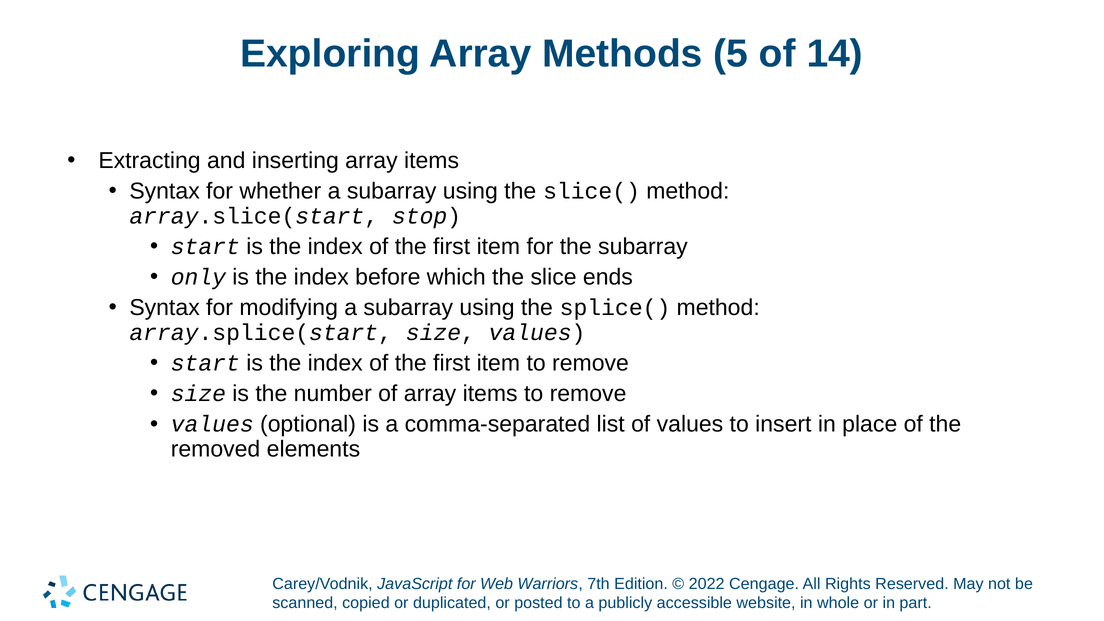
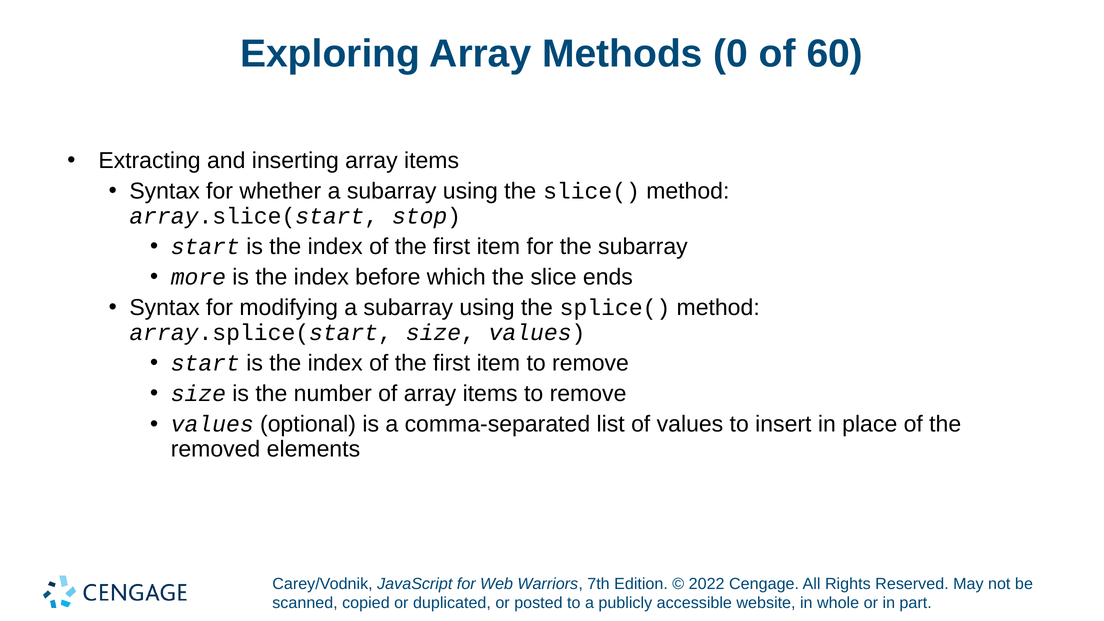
5: 5 -> 0 (731, 54)
14: 14 -> 60 (835, 54)
only: only -> more (198, 277)
